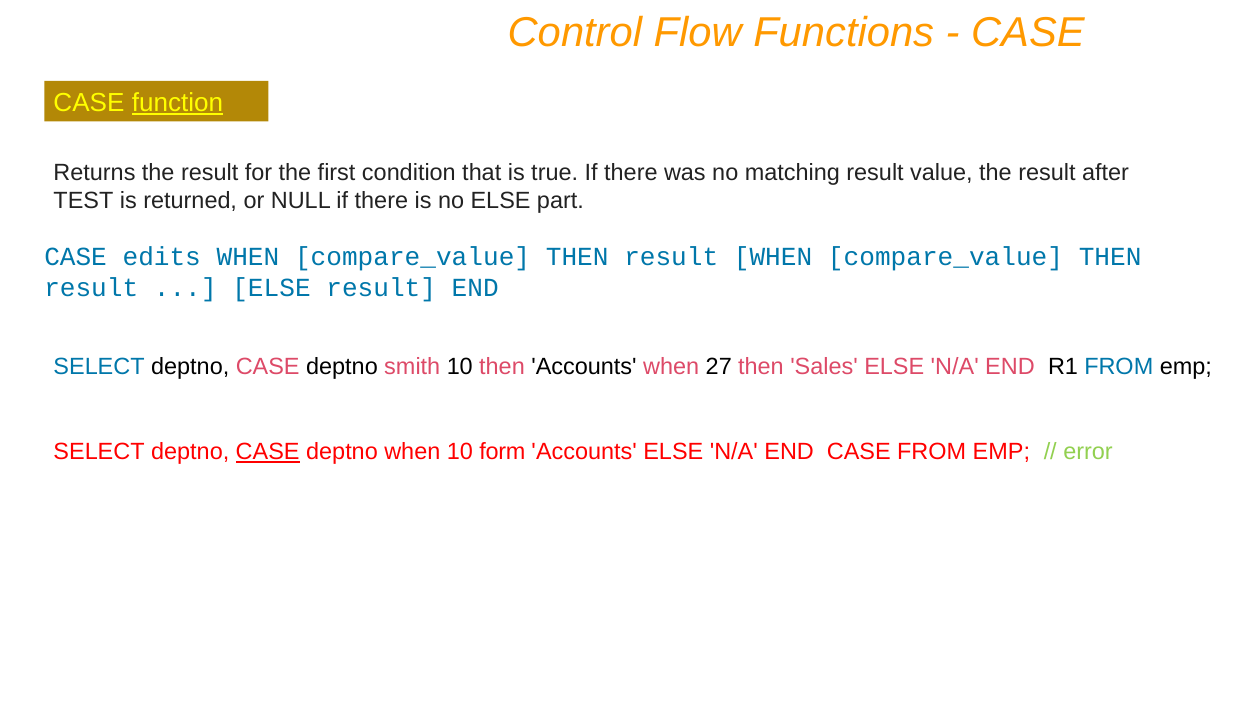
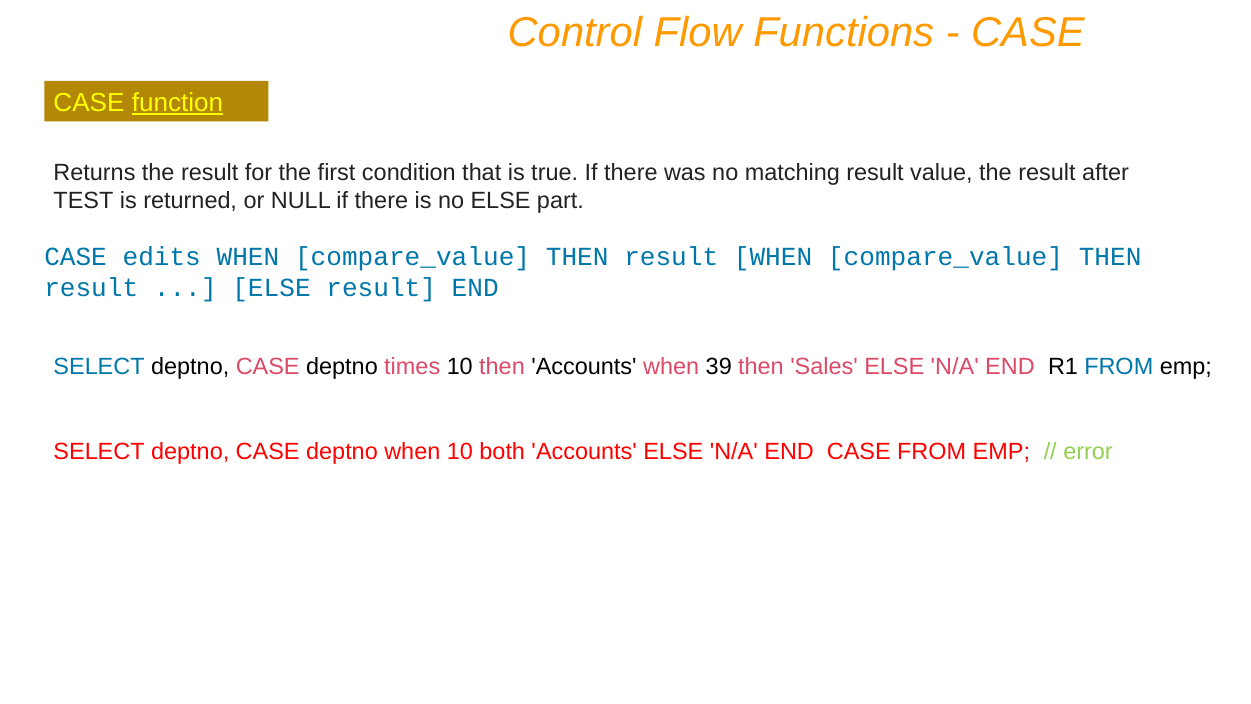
smith: smith -> times (412, 367)
27: 27 -> 39 (719, 367)
CASE underline: present -> none (268, 452)
form: form -> both (502, 452)
